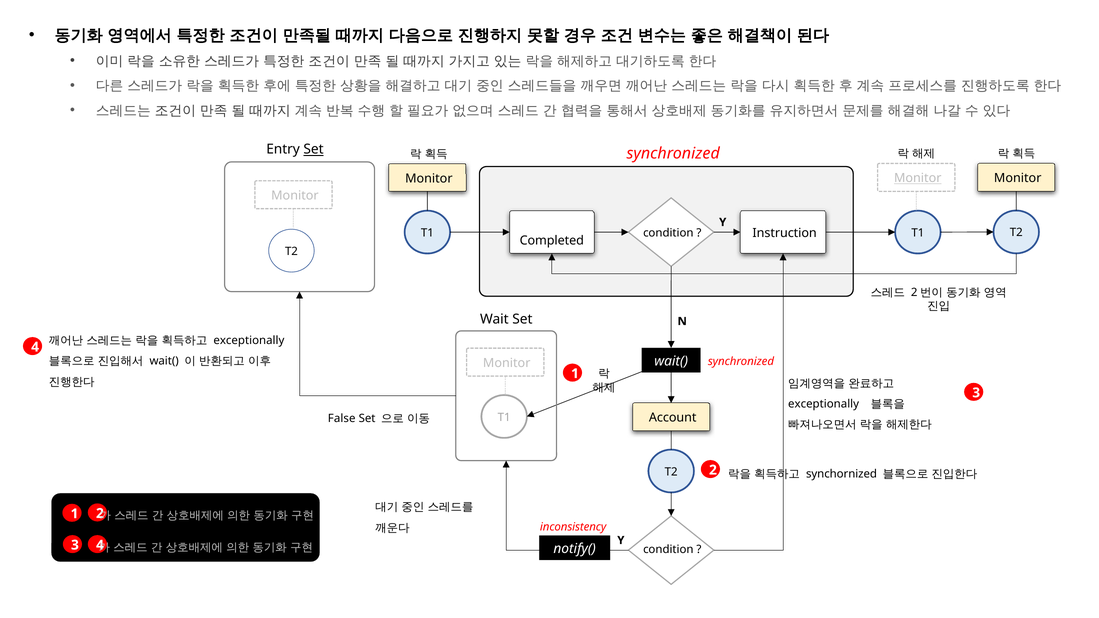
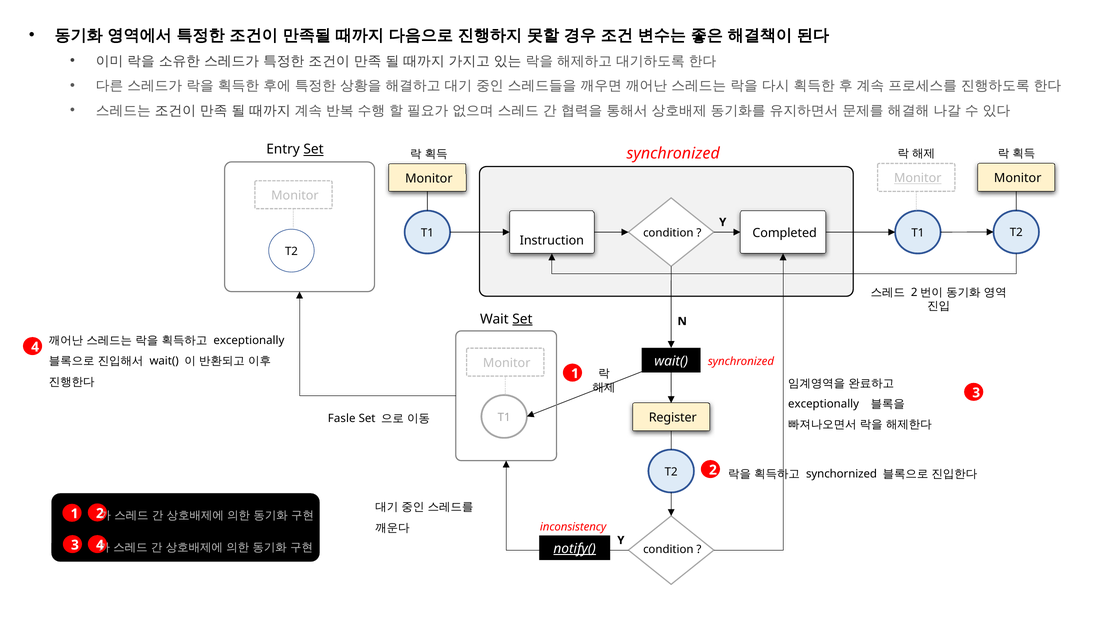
Instruction: Instruction -> Completed (785, 233)
Completed: Completed -> Instruction (552, 241)
Set underline: none -> present (522, 319)
Account: Account -> Register (673, 418)
False: False -> Fasle (342, 419)
notify( underline: none -> present (575, 549)
